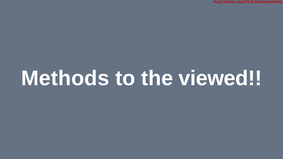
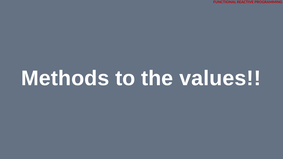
viewed: viewed -> values (220, 78)
